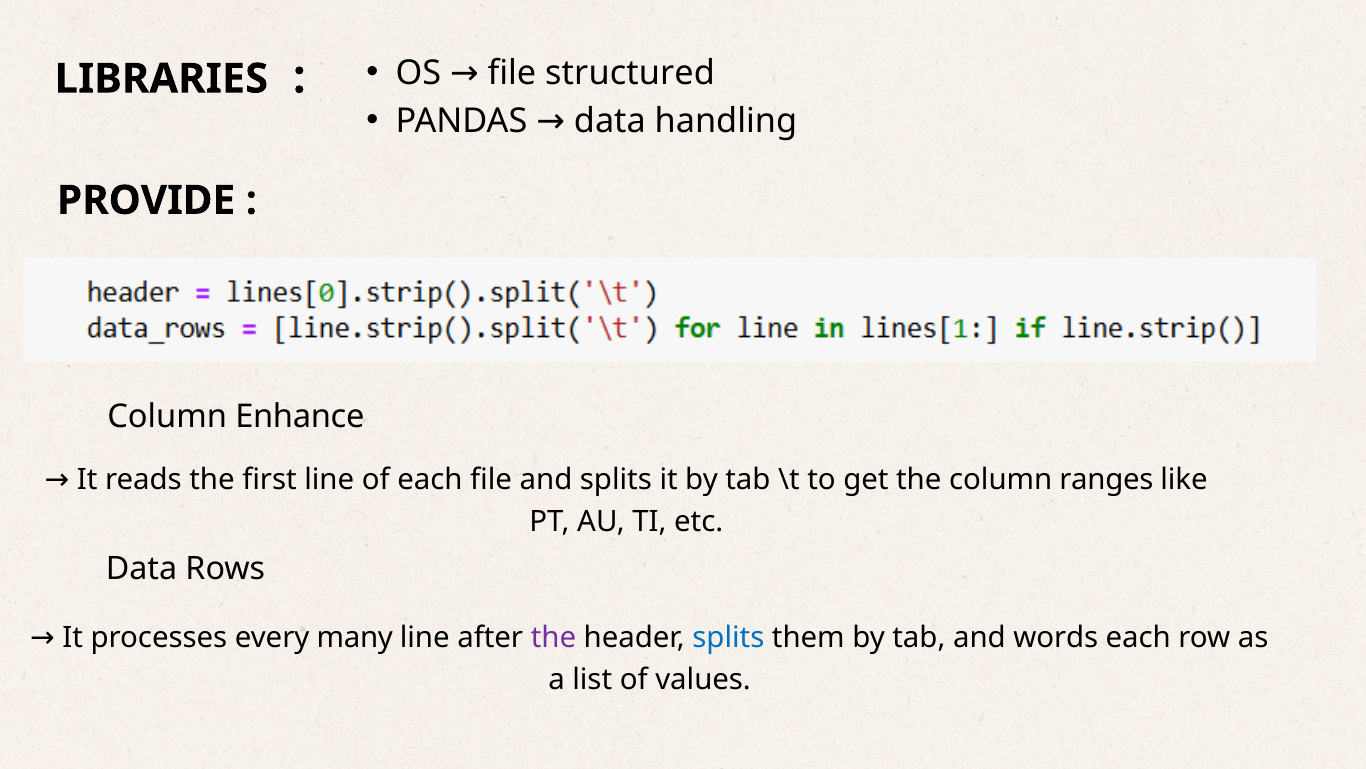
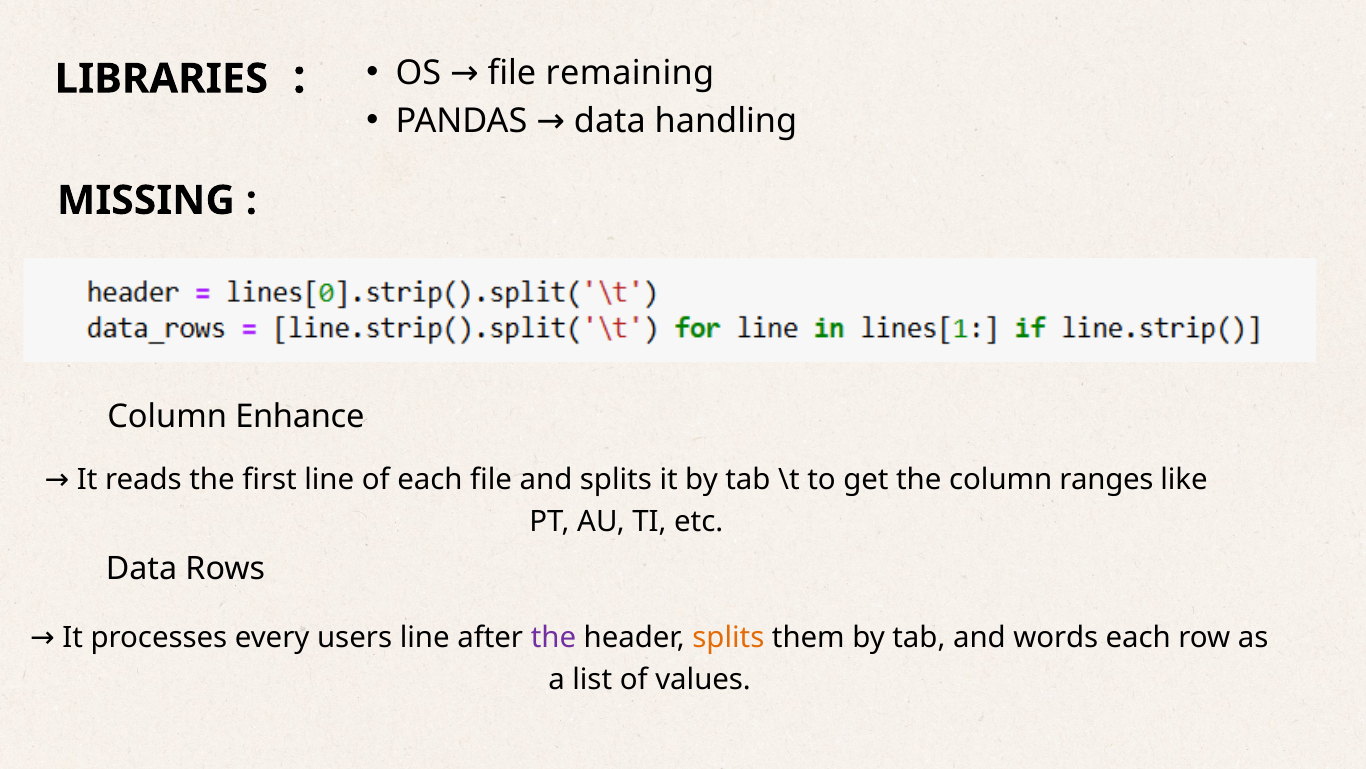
structured: structured -> remaining (630, 73)
PROVIDE: PROVIDE -> MISSING (146, 200)
many: many -> users (355, 638)
splits colour: blue -> orange (728, 638)
